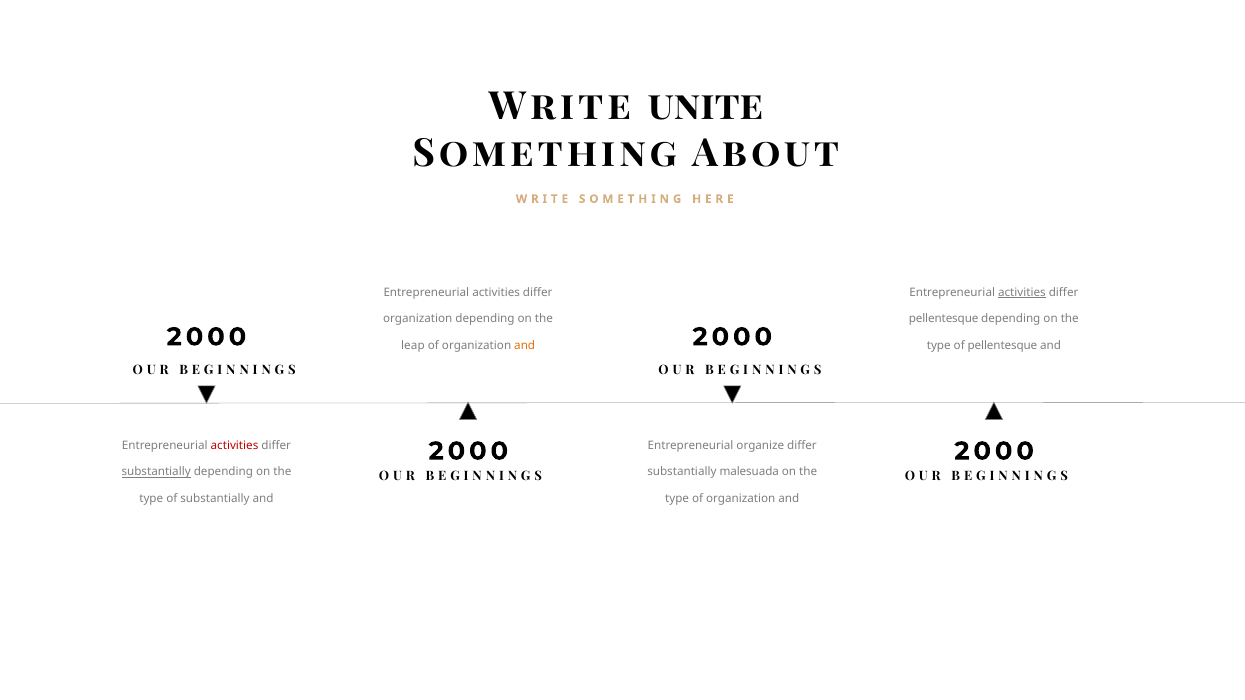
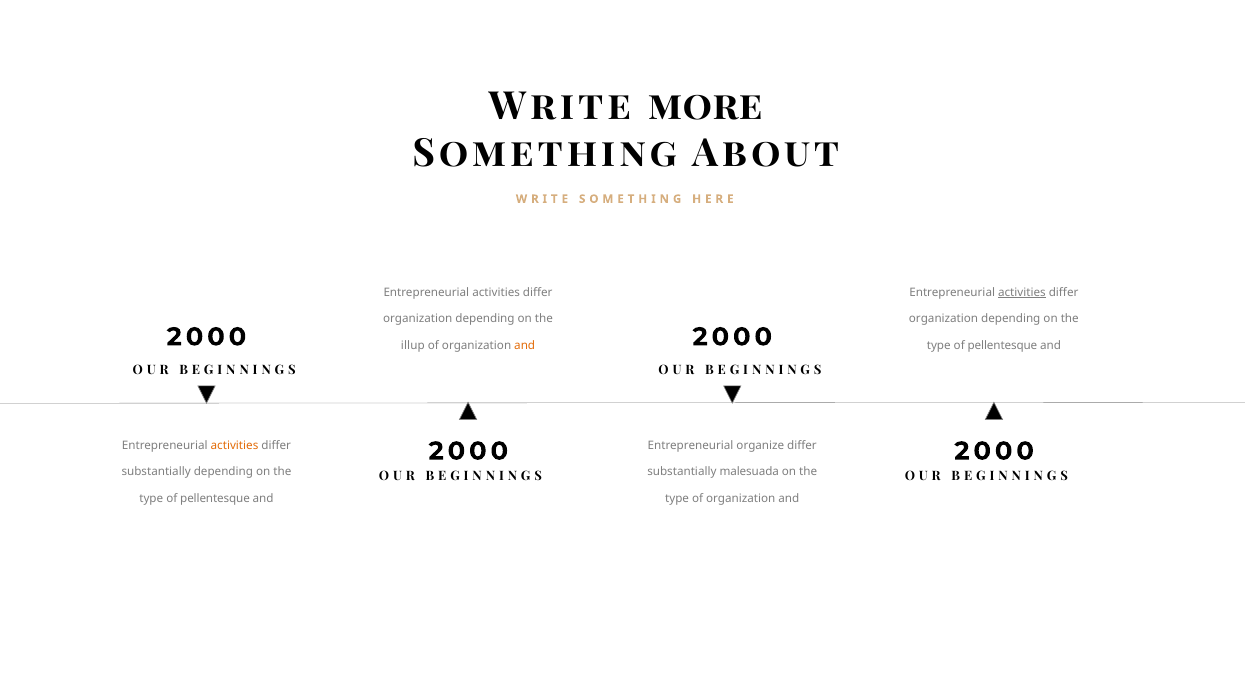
unite: unite -> more (705, 107)
pellentesque: pellentesque -> organization (944, 319)
leap: leap -> illup (413, 346)
activities colour: red -> orange (235, 446)
substantially underline: present -> none (156, 472)
substantially: substantially -> pellentesque (215, 499)
